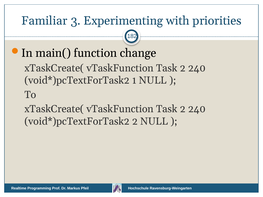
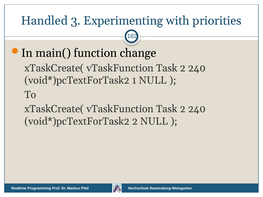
Familiar: Familiar -> Handled (44, 21)
